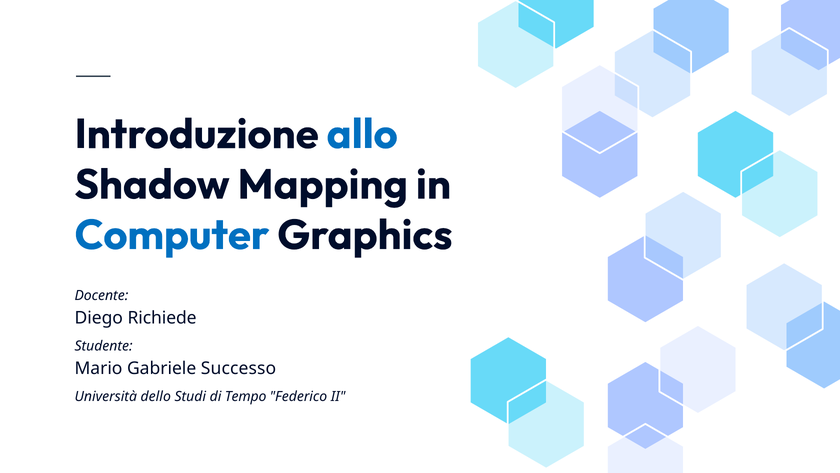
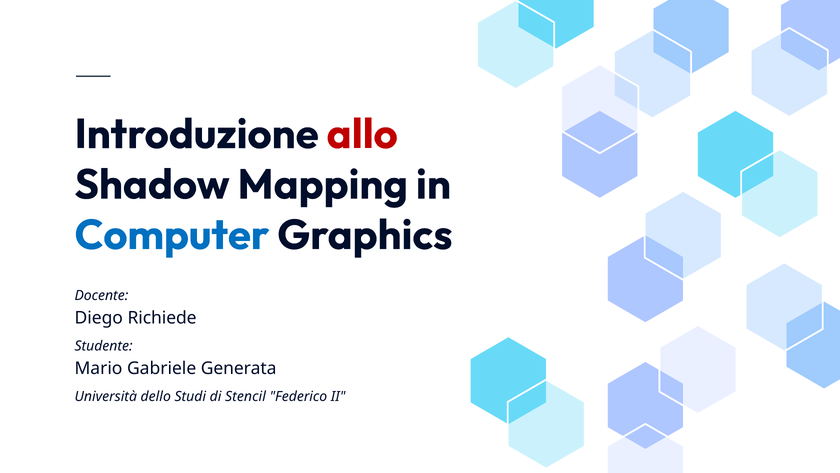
allo colour: blue -> red (362, 134)
Successo: Successo -> Generata (239, 368)
Tempo: Tempo -> Stencil (245, 396)
